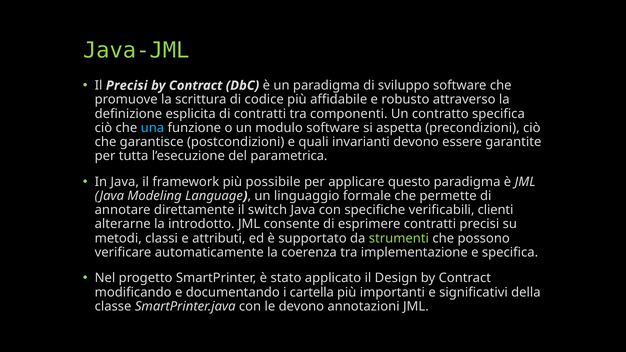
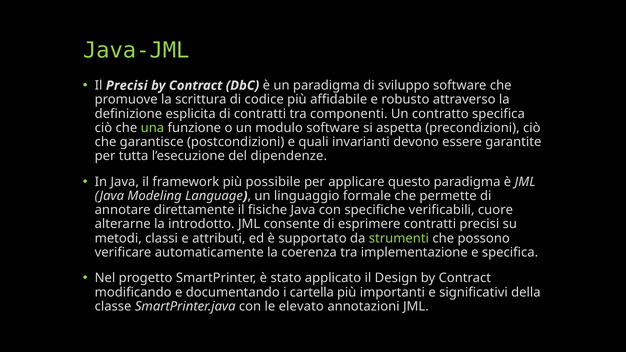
una colour: light blue -> light green (152, 128)
parametrica: parametrica -> dipendenze (289, 156)
switch: switch -> fisiche (268, 210)
clienti: clienti -> cuore (496, 210)
le devono: devono -> elevato (301, 306)
